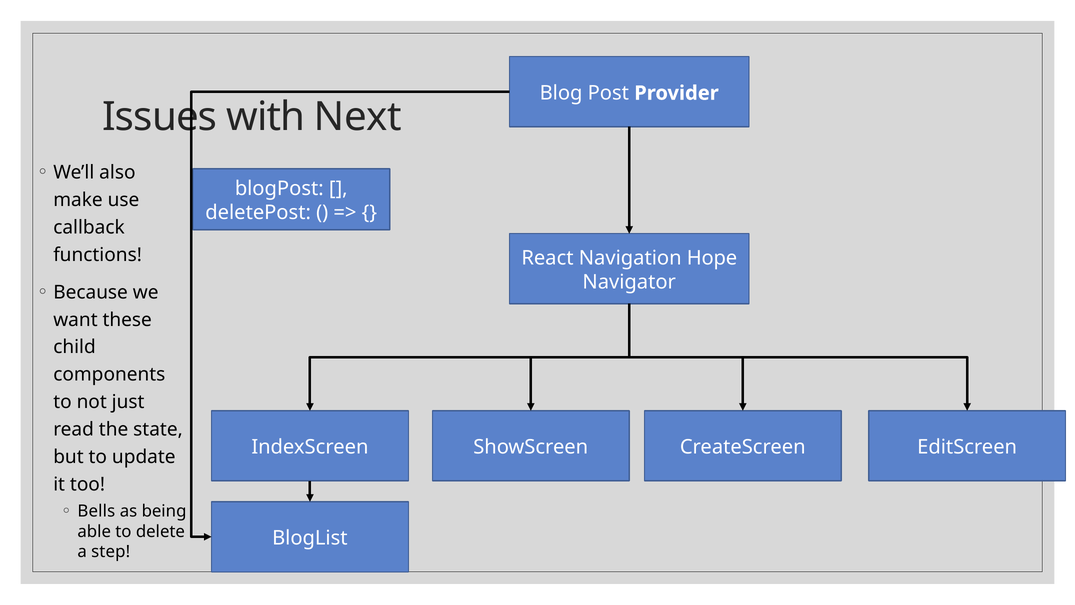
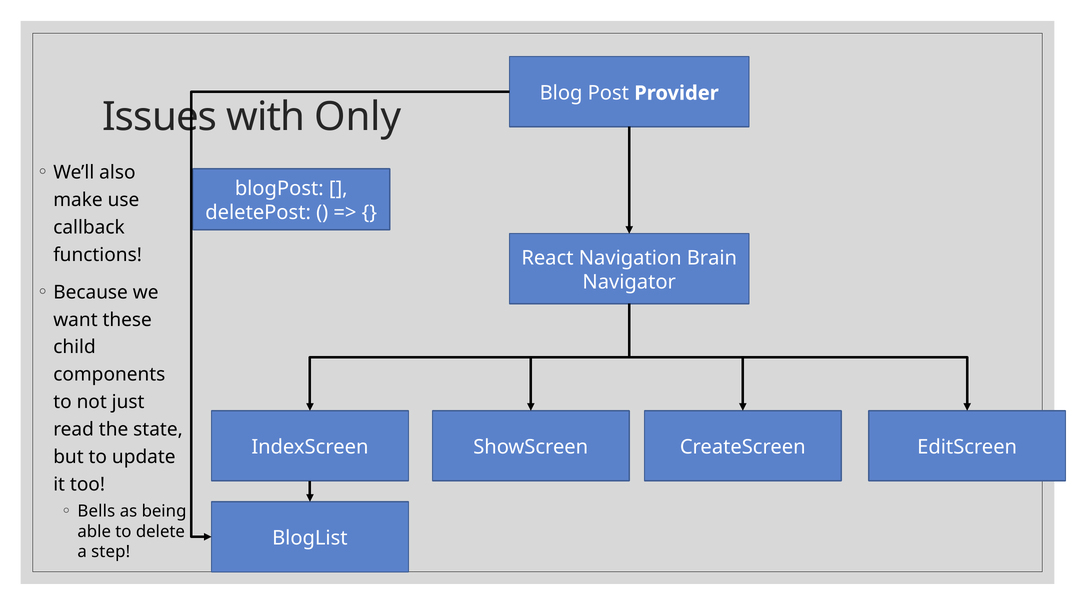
Next: Next -> Only (358, 117)
Hope: Hope -> Brain (712, 258)
